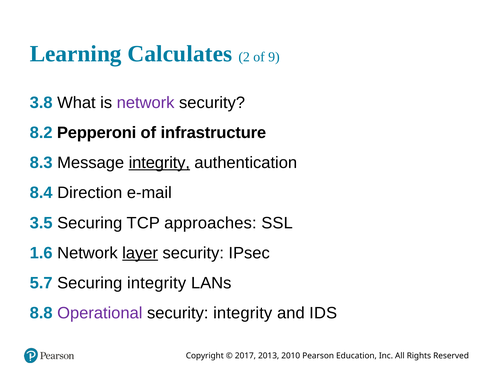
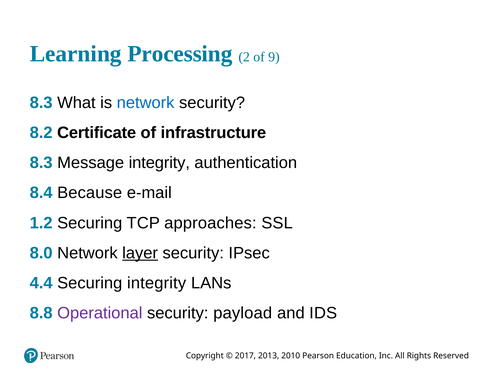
Calculates: Calculates -> Processing (180, 54)
3.8: 3.8 -> 8.3 (41, 103)
network colour: purple -> blue (146, 103)
Pepperoni: Pepperoni -> Certificate (97, 133)
integrity underline: present -> none (159, 163)
Direction: Direction -> Because (90, 193)
3.5: 3.5 -> 1.2 (41, 223)
1.6: 1.6 -> 8.0 (41, 253)
5.7: 5.7 -> 4.4 (41, 283)
security integrity: integrity -> payload (243, 313)
